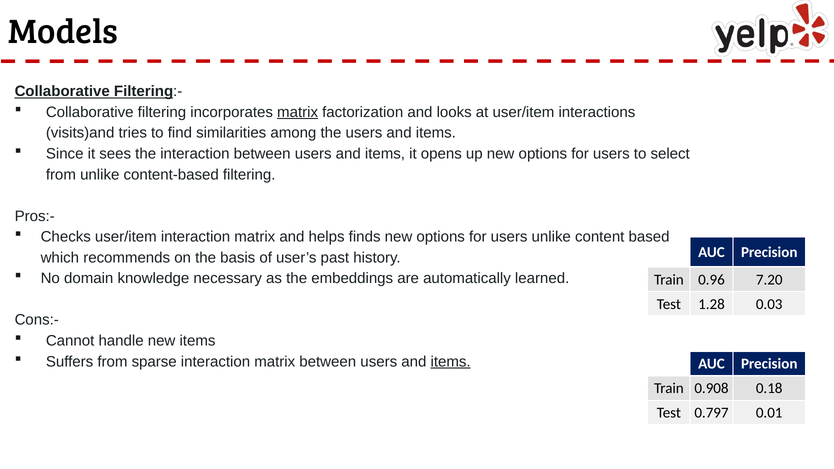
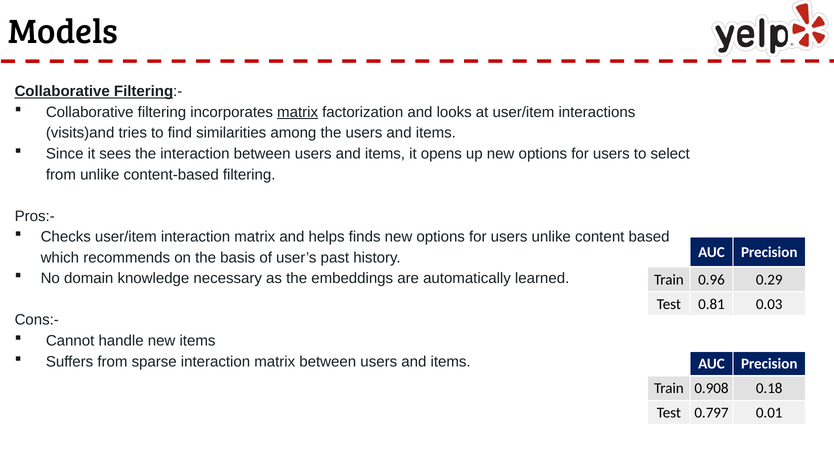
7.20: 7.20 -> 0.29 (769, 280)
1.28: 1.28 -> 0.81 (712, 304)
items underline: present -> none (451, 362)
